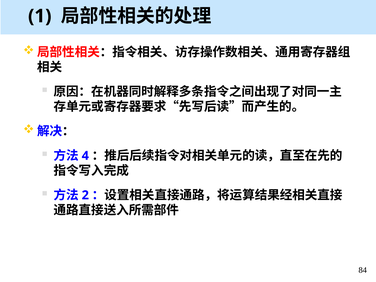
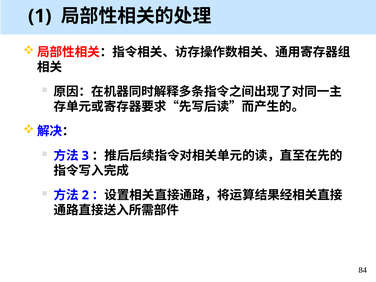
4: 4 -> 3 (85, 156)
